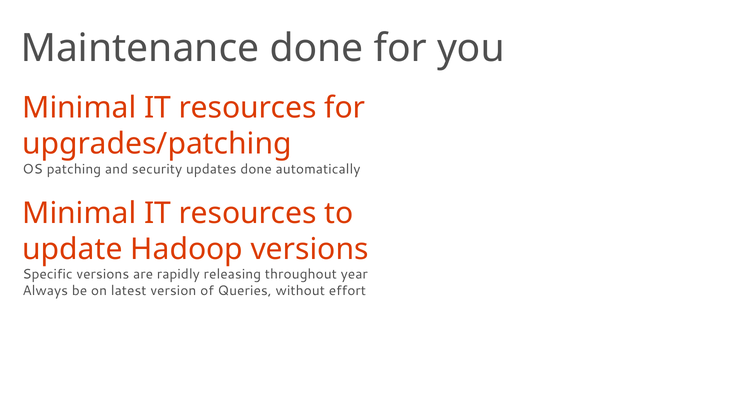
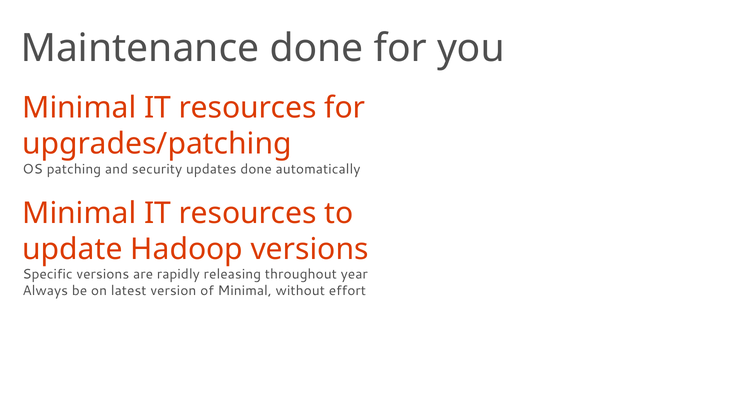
of Queries: Queries -> Minimal (245, 291)
